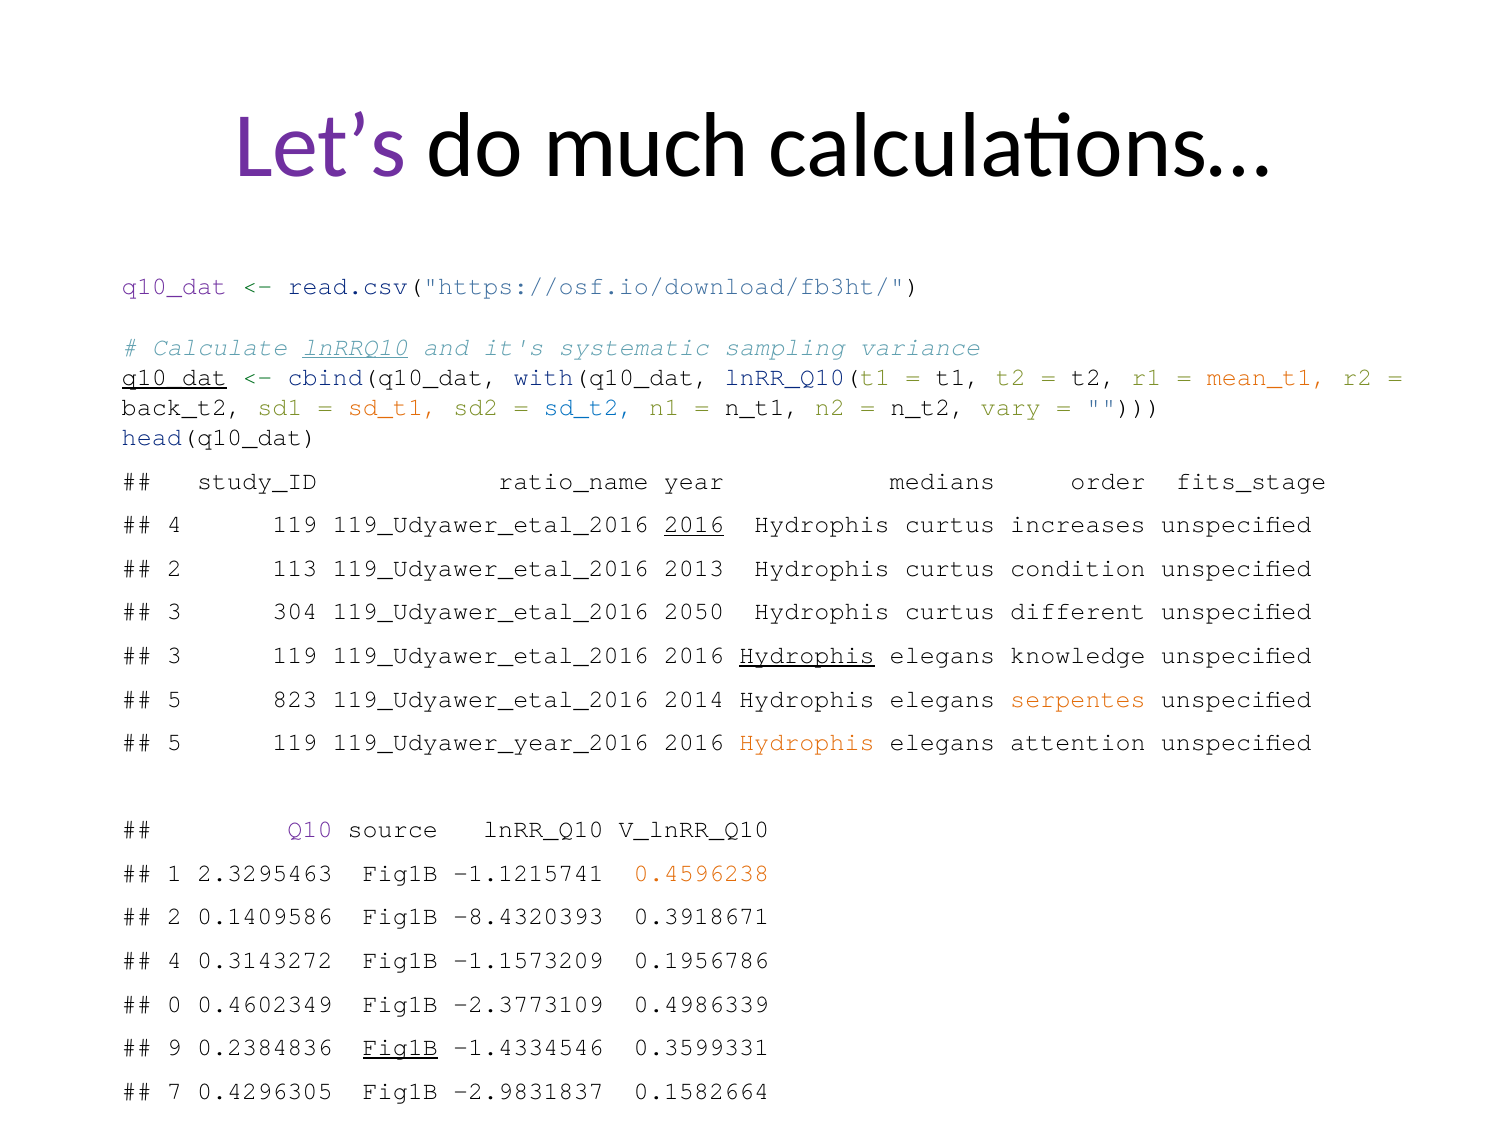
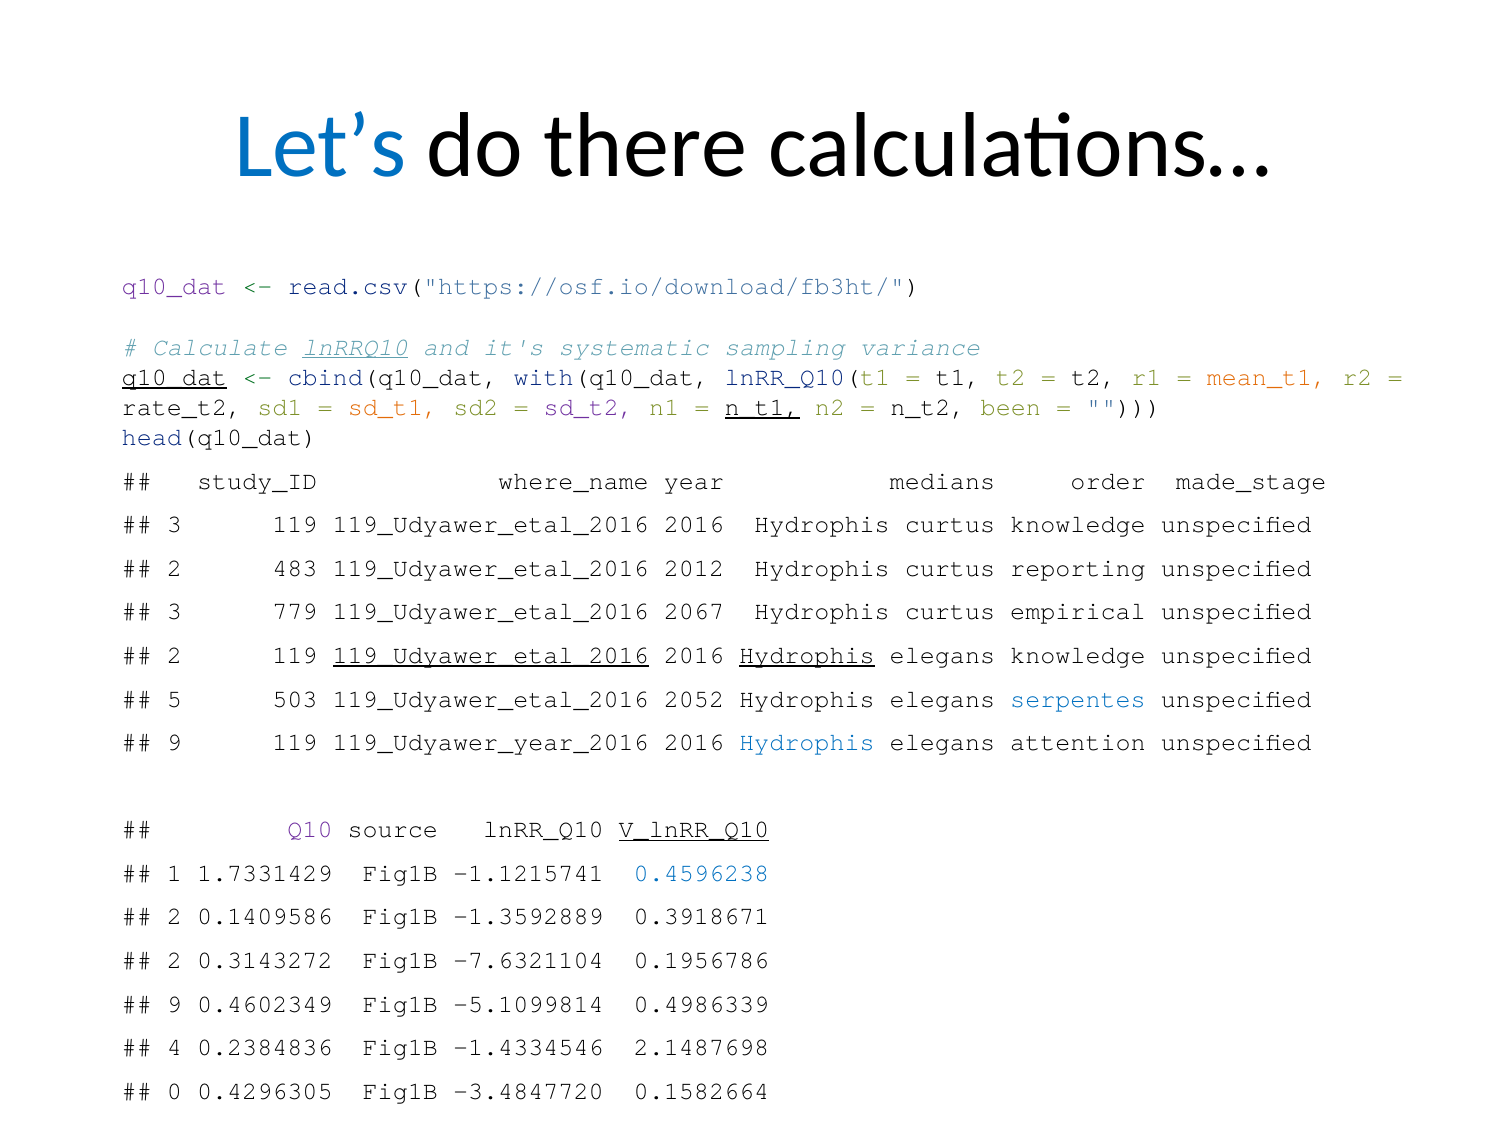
Let’s colour: purple -> blue (320, 146)
much: much -> there (646, 146)
back_t2: back_t2 -> rate_t2 (182, 407)
sd_t2 colour: blue -> purple (589, 407)
n_t1 underline: none -> present (762, 407)
vary: vary -> been (1011, 407)
ratio_name: ratio_name -> where_name (574, 481)
fits_stage: fits_stage -> made_stage (1251, 481)
4: 4 -> 3 (174, 524)
2016 underline: present -> none (694, 524)
curtus increases: increases -> knowledge (1078, 524)
113: 113 -> 483 (295, 568)
2013: 2013 -> 2012 (694, 568)
condition: condition -> reporting (1078, 568)
304: 304 -> 779 (295, 611)
2050: 2050 -> 2067 (694, 611)
different: different -> empirical (1078, 611)
3: 3 -> 2 (174, 655)
119_Udyawer_etal_2016 underline: none -> present (491, 655)
823: 823 -> 503 (295, 698)
2014: 2014 -> 2052 (694, 698)
serpentes colour: orange -> blue (1078, 698)
5: 5 -> 9 (174, 742)
Hydrophis colour: orange -> blue (807, 742)
V_lnRR_Q10 underline: none -> present (694, 829)
2.3295463: 2.3295463 -> 1.7331429 (265, 873)
0.4596238 colour: orange -> blue (702, 873)
-8.4320393: -8.4320393 -> -1.3592889 (528, 916)
4: 4 -> 2 (174, 960)
-1.1573209: -1.1573209 -> -7.6321104 (528, 960)
0: 0 -> 9 (174, 1003)
-2.3773109: -2.3773109 -> -5.1099814 (528, 1003)
9: 9 -> 4 (174, 1047)
Fig1B underline: present -> none (400, 1047)
0.3599331: 0.3599331 -> 2.1487698 (702, 1047)
7: 7 -> 0 (174, 1090)
-2.9831837: -2.9831837 -> -3.4847720 (528, 1090)
